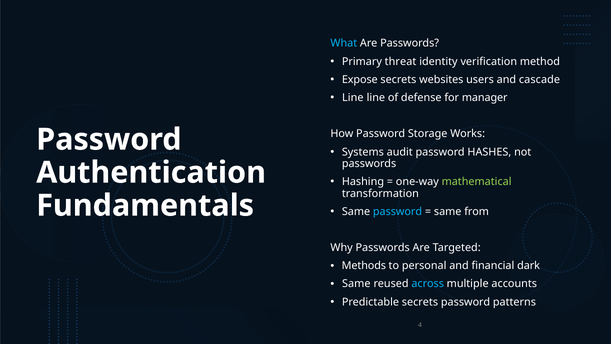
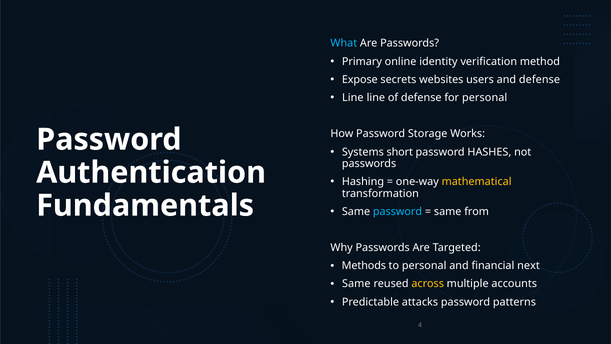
threat: threat -> online (401, 61)
and cascade: cascade -> defense (540, 80)
for manager: manager -> personal (485, 98)
audit: audit -> short (400, 152)
mathematical colour: light green -> yellow (477, 182)
dark: dark -> next (529, 266)
across colour: light blue -> yellow (428, 284)
Predictable secrets: secrets -> attacks (420, 302)
